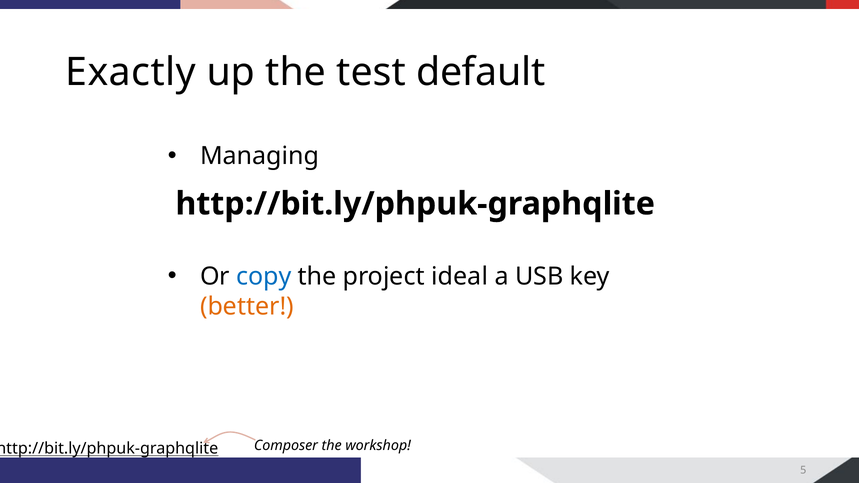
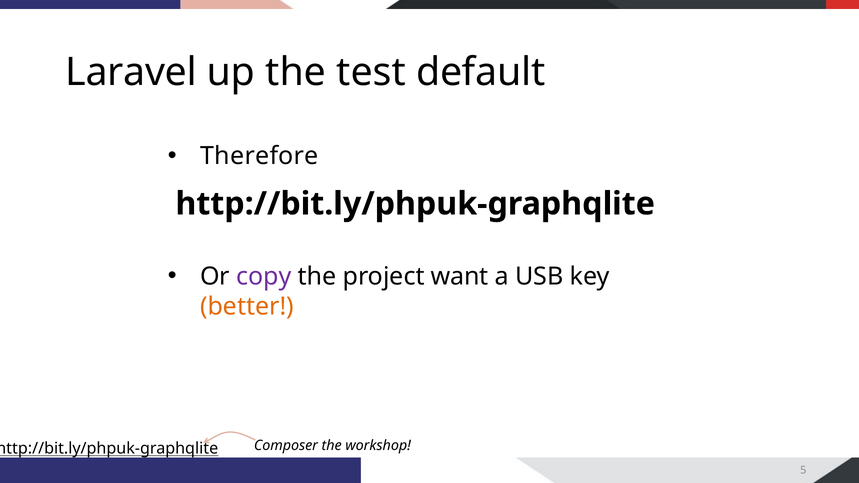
Exactly: Exactly -> Laravel (131, 72)
Managing: Managing -> Therefore (259, 156)
copy colour: blue -> purple (264, 277)
ideal: ideal -> want (460, 277)
